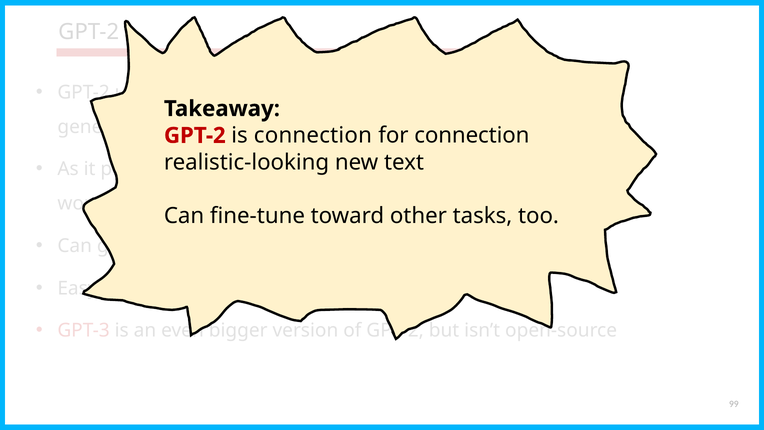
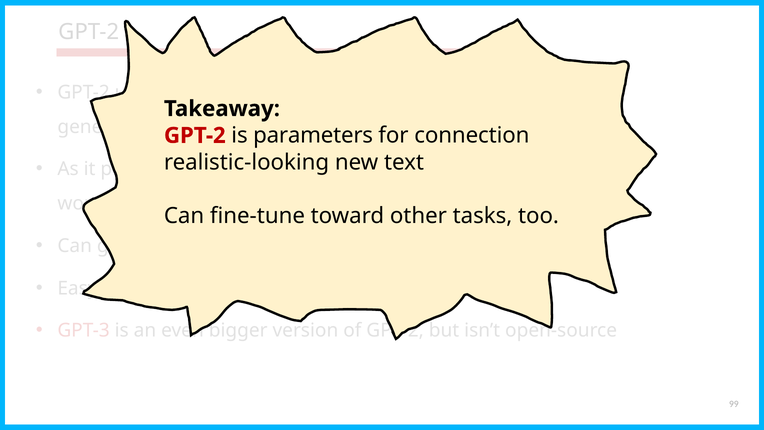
connection: connection -> parameters (313, 135)
